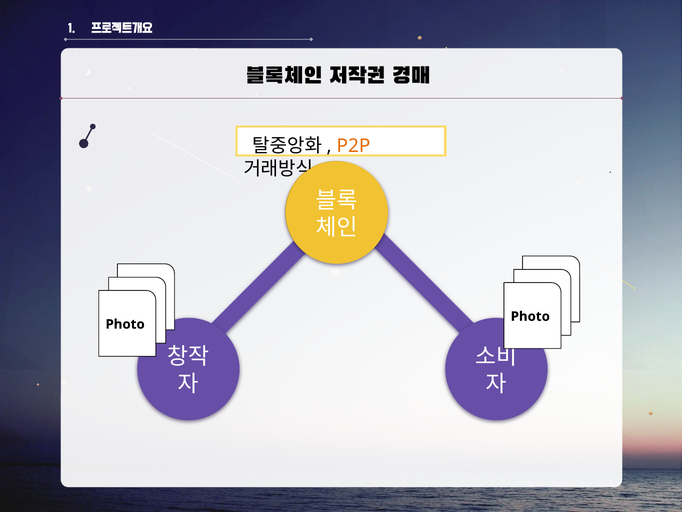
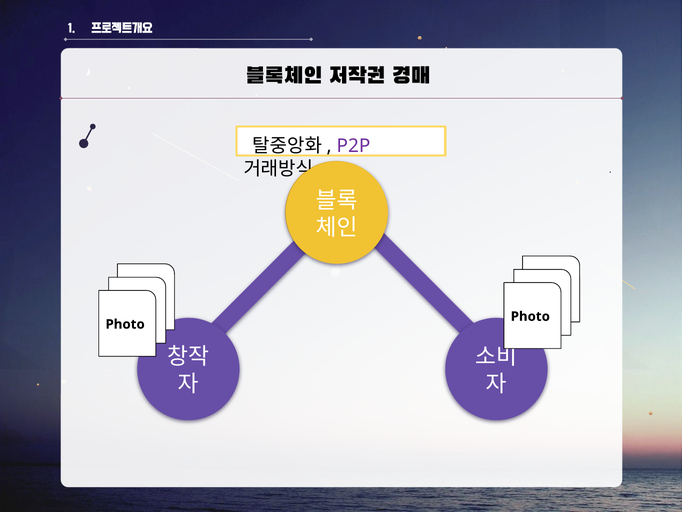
P2P colour: orange -> purple (353, 146)
